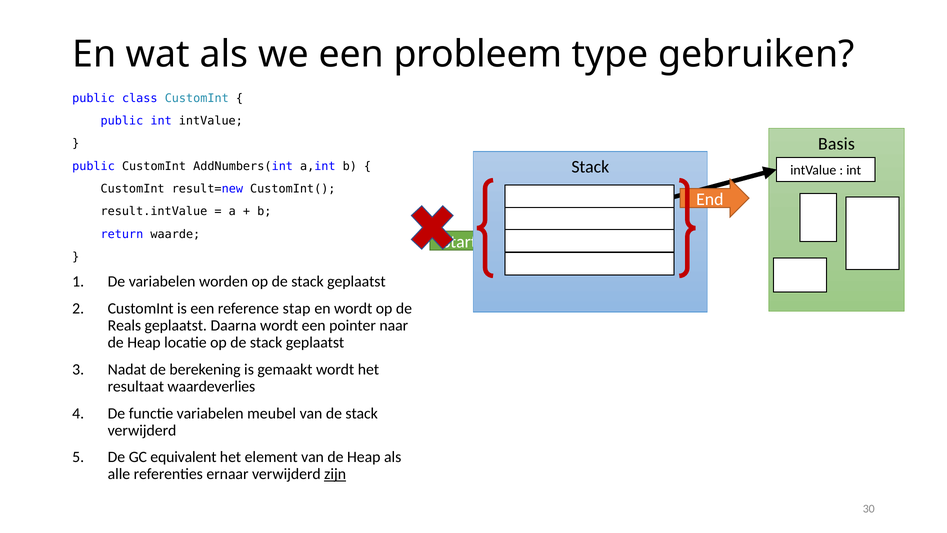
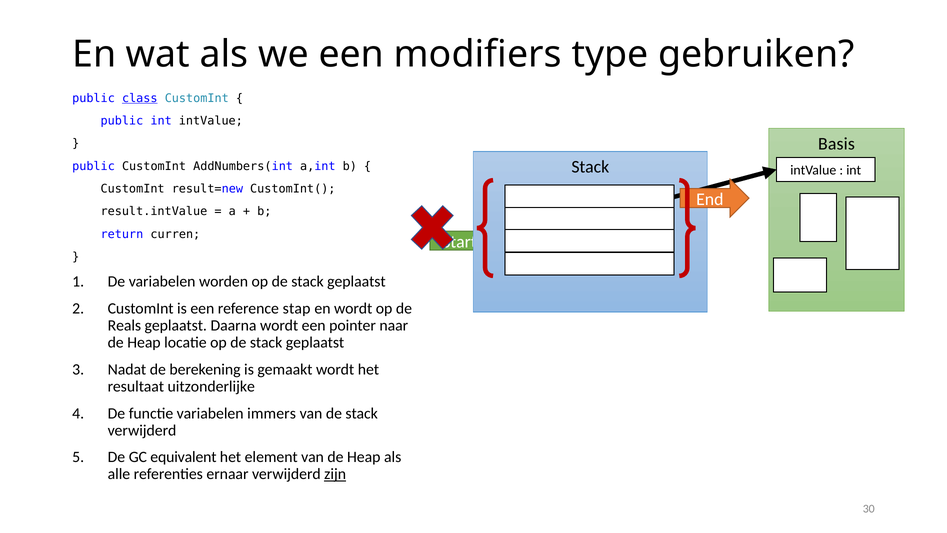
probleem: probleem -> modifiers (478, 54)
class underline: none -> present (140, 98)
waarde: waarde -> curren (175, 234)
waardeverlies: waardeverlies -> uitzonderlijke (211, 386)
meubel: meubel -> immers (272, 413)
